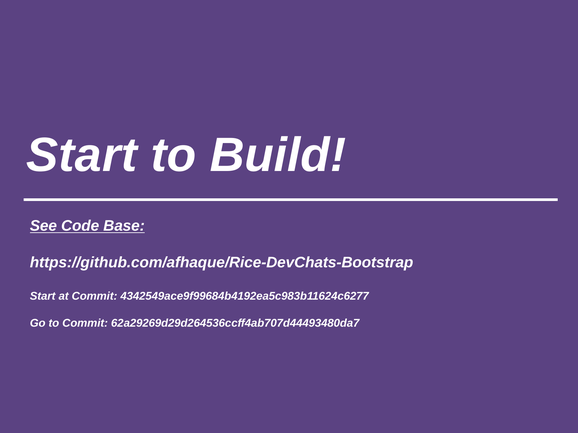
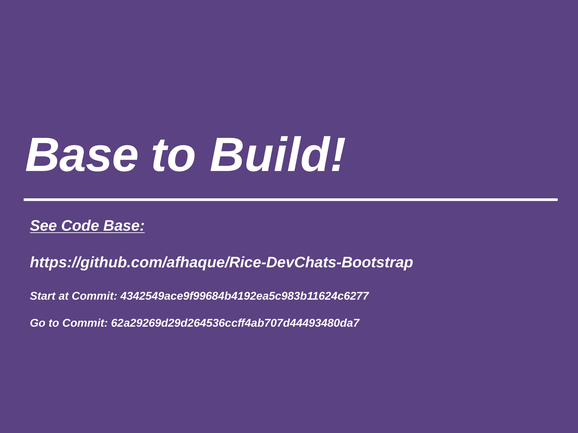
Start: Start -> Base (82, 155)
